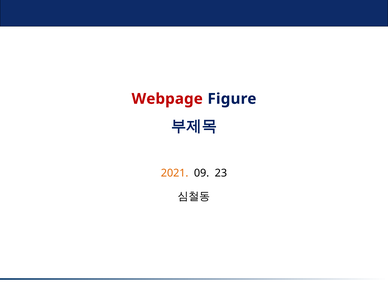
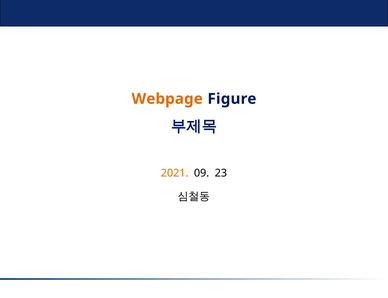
Webpage colour: red -> orange (167, 99)
